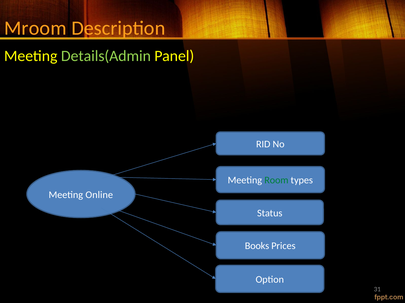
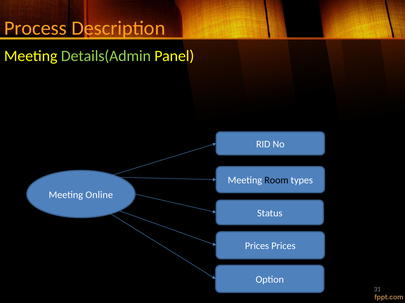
Mroom: Mroom -> Process (35, 28)
Room colour: green -> black (276, 181)
Books: Books -> Prices (257, 247)
